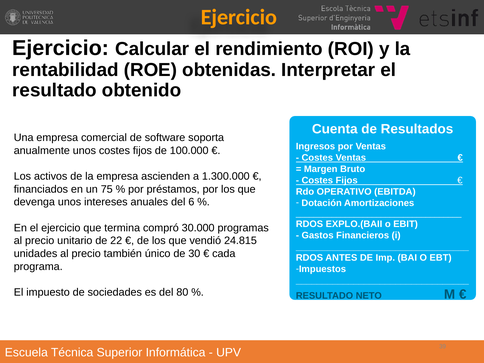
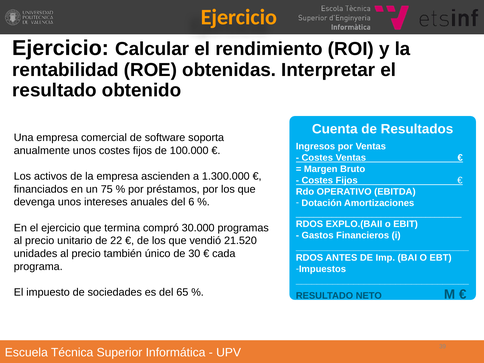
24.815: 24.815 -> 21.520 (240, 241)
80: 80 -> 65 (182, 292)
